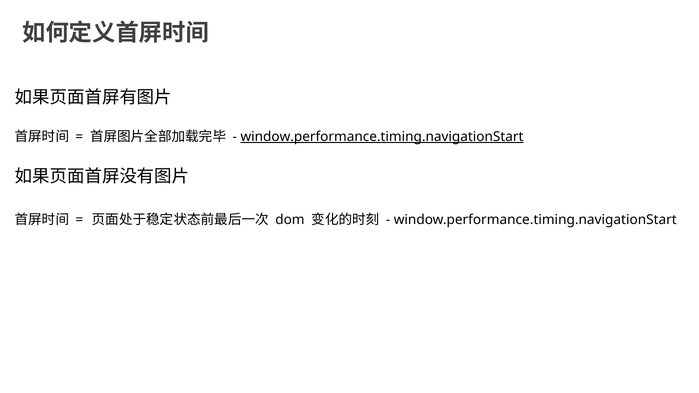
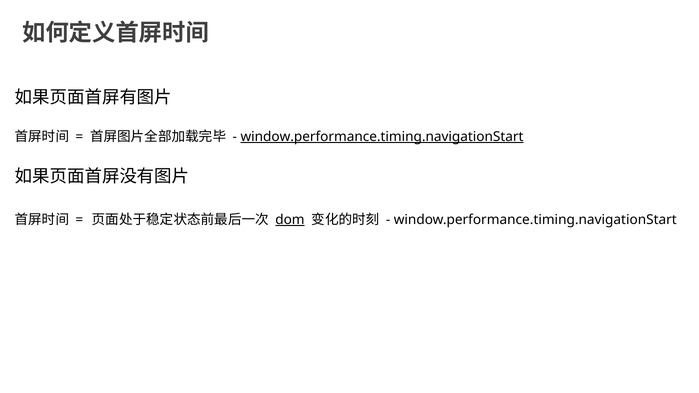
dom underline: none -> present (290, 220)
